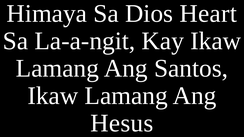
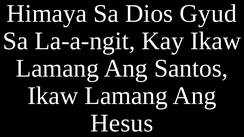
Heart: Heart -> Gyud (208, 14)
